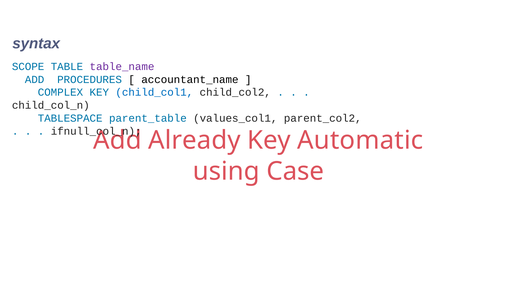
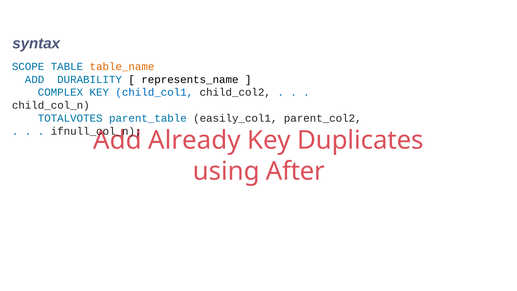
table_name colour: purple -> orange (122, 67)
PROCEDURES: PROCEDURES -> DURABILITY (90, 79)
accountant_name: accountant_name -> represents_name (190, 79)
TABLESPACE: TABLESPACE -> TOTALVOTES (70, 118)
values_col1: values_col1 -> easily_col1 (235, 118)
Automatic: Automatic -> Duplicates (360, 140)
Case: Case -> After (295, 171)
